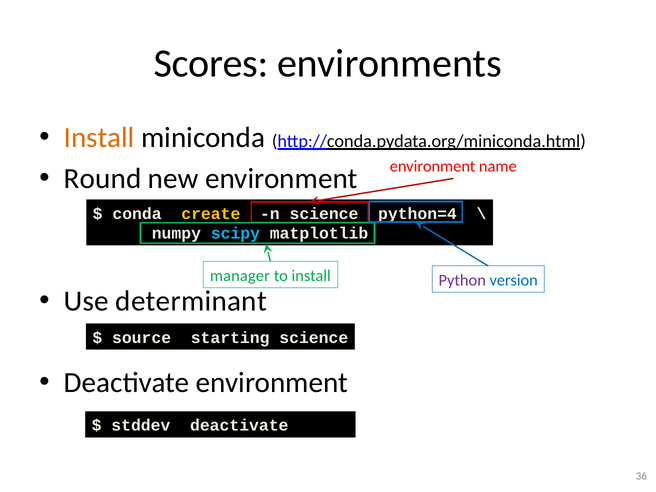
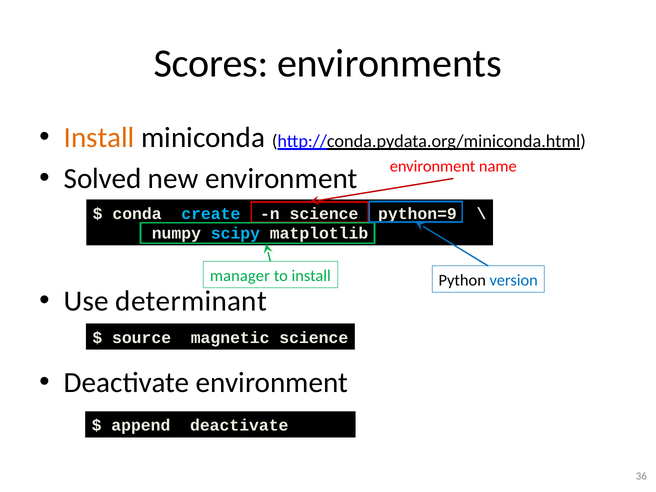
Round: Round -> Solved (103, 179)
create colour: yellow -> light blue (211, 214)
python=4: python=4 -> python=9 (417, 214)
Python colour: purple -> black (462, 280)
starting: starting -> magnetic (230, 338)
stddev: stddev -> append (141, 426)
